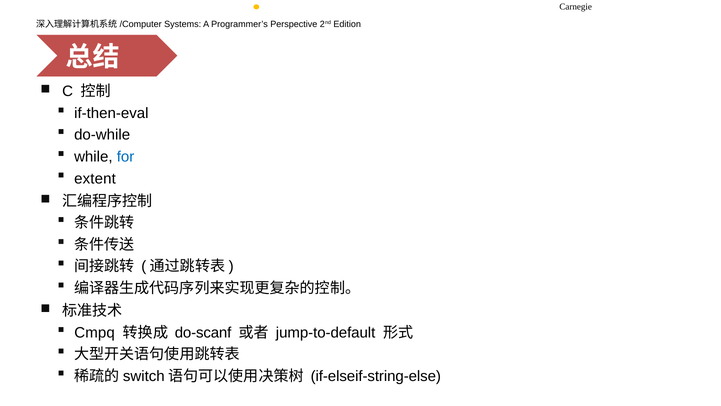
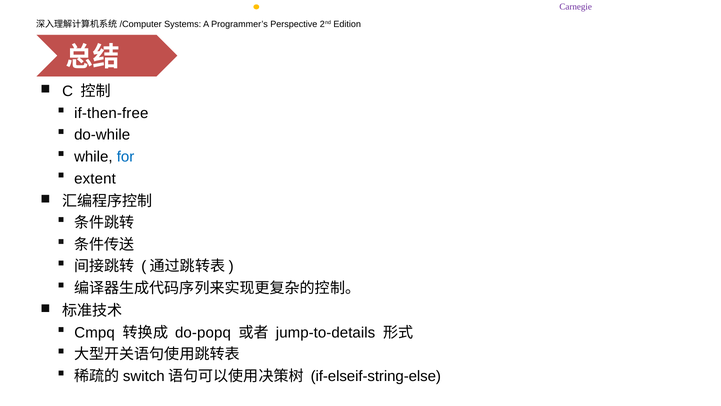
Carnegie colour: black -> purple (576, 7)
if-then-eval: if-then-eval -> if-then-free (111, 113)
do-scanf: do-scanf -> do-popq (203, 332)
jump-to-default: jump-to-default -> jump-to-details (326, 332)
